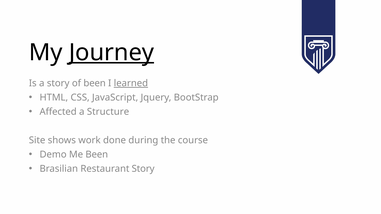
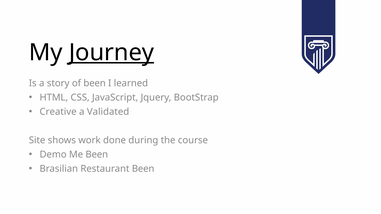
learned underline: present -> none (131, 83)
Affected: Affected -> Creative (58, 112)
Structure: Structure -> Validated (108, 112)
Restaurant Story: Story -> Been (143, 169)
